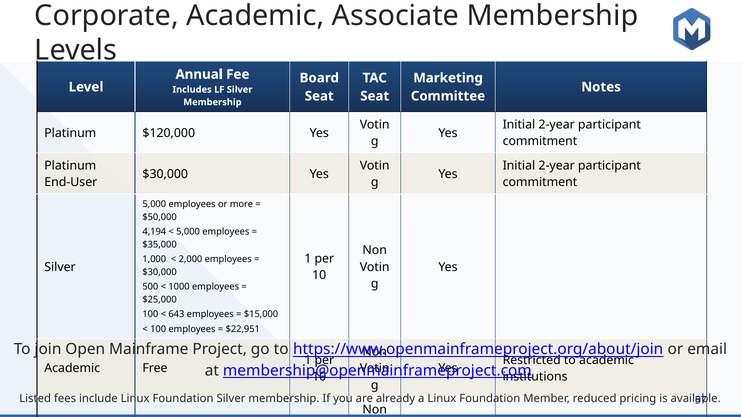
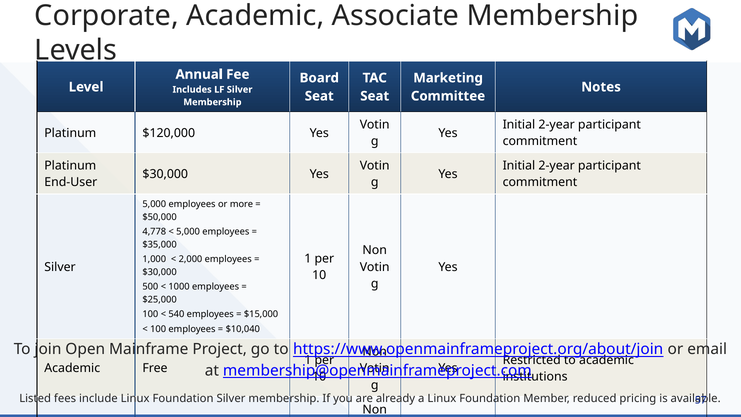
4,194: 4,194 -> 4,778 (154, 232)
643: 643 -> 540 (176, 314)
$22,951: $22,951 -> $10,040 (243, 329)
